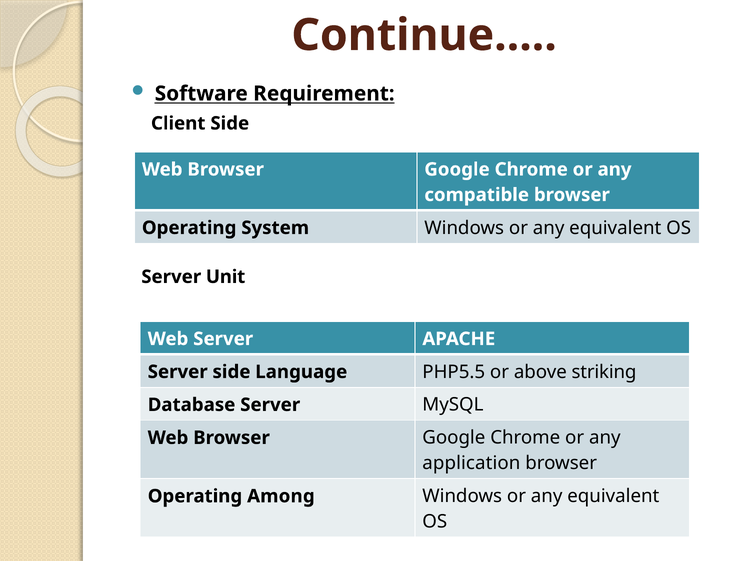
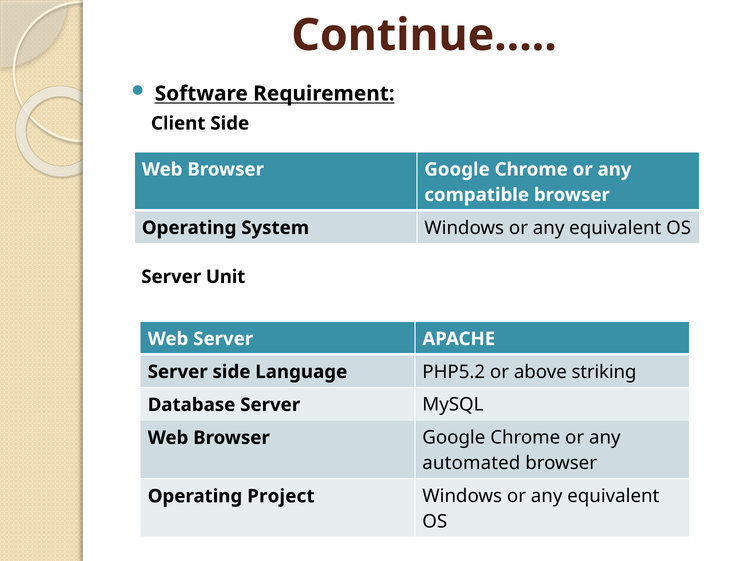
PHP5.5: PHP5.5 -> PHP5.2 (454, 372)
application: application -> automated (471, 463)
Among: Among -> Project (281, 496)
